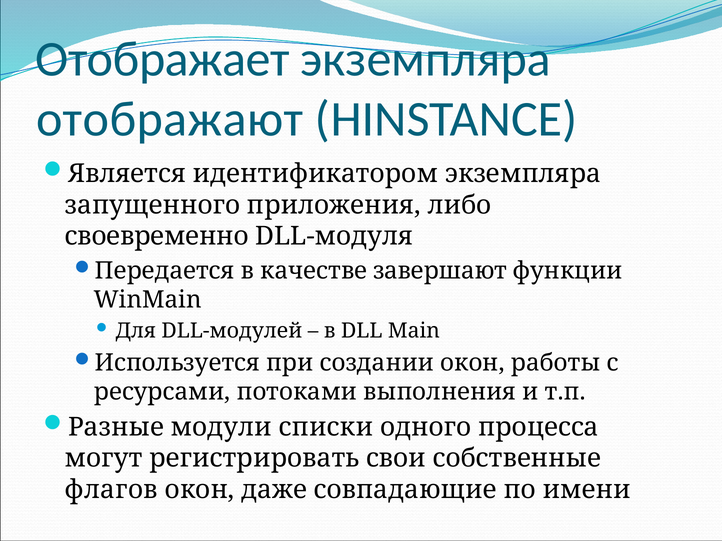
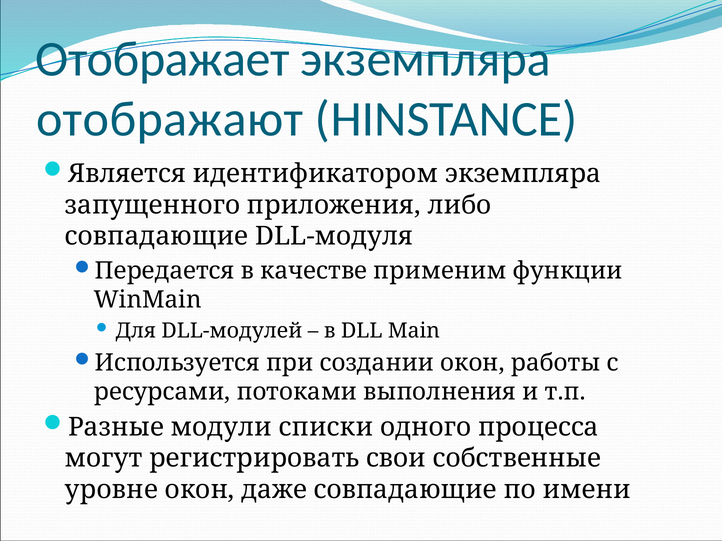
своевременно: своевременно -> совпадающие (157, 236)
завершают: завершают -> применим (440, 271)
флагов: флагов -> уровне (111, 490)
